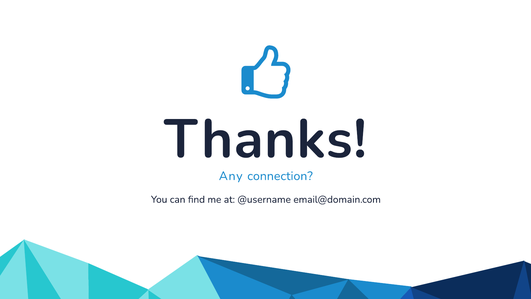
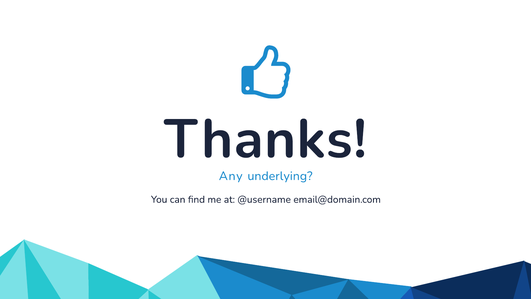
connection: connection -> underlying (280, 176)
